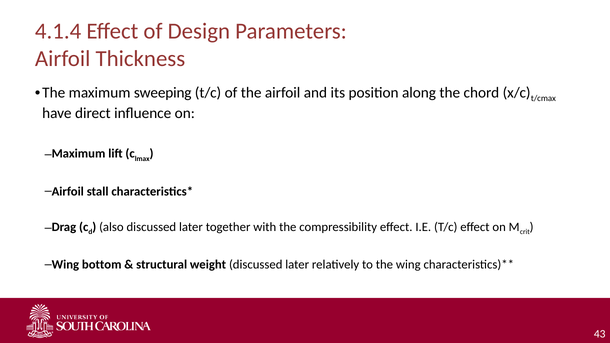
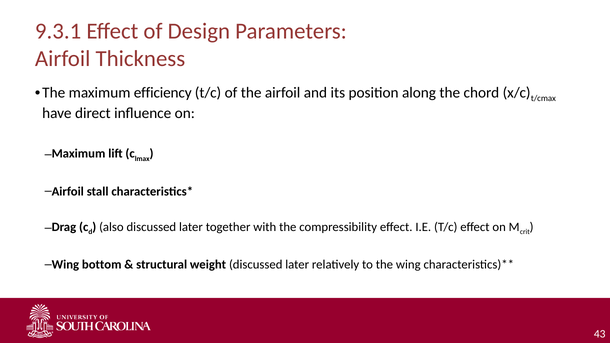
4.1.4: 4.1.4 -> 9.3.1 (58, 31)
sweeping: sweeping -> efficiency (163, 93)
